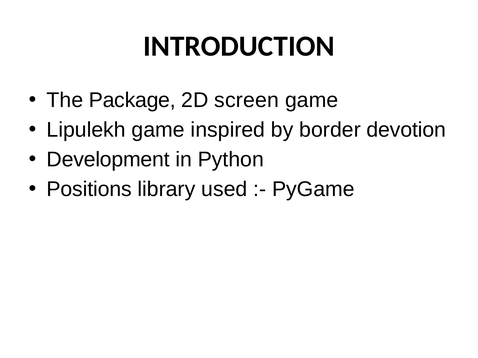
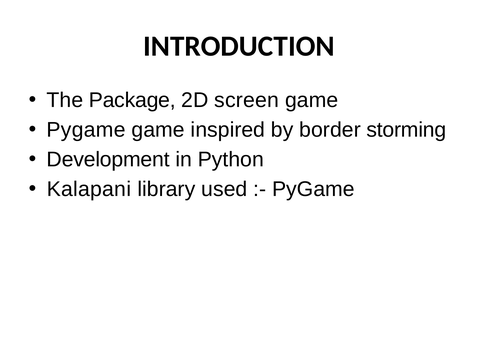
Lipulekh: Lipulekh -> Pygame (86, 130)
devotion: devotion -> storming (406, 130)
Positions: Positions -> Kalapani (89, 190)
